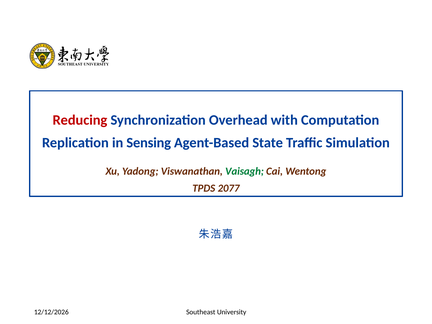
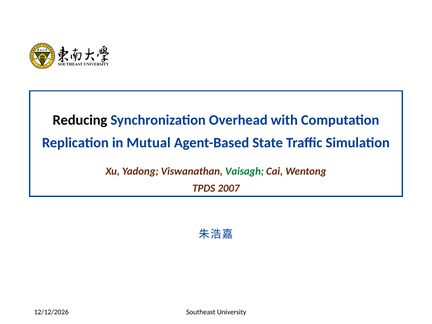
Reducing colour: red -> black (80, 120)
Sensing: Sensing -> Mutual (149, 143)
2077: 2077 -> 2007 (229, 188)
